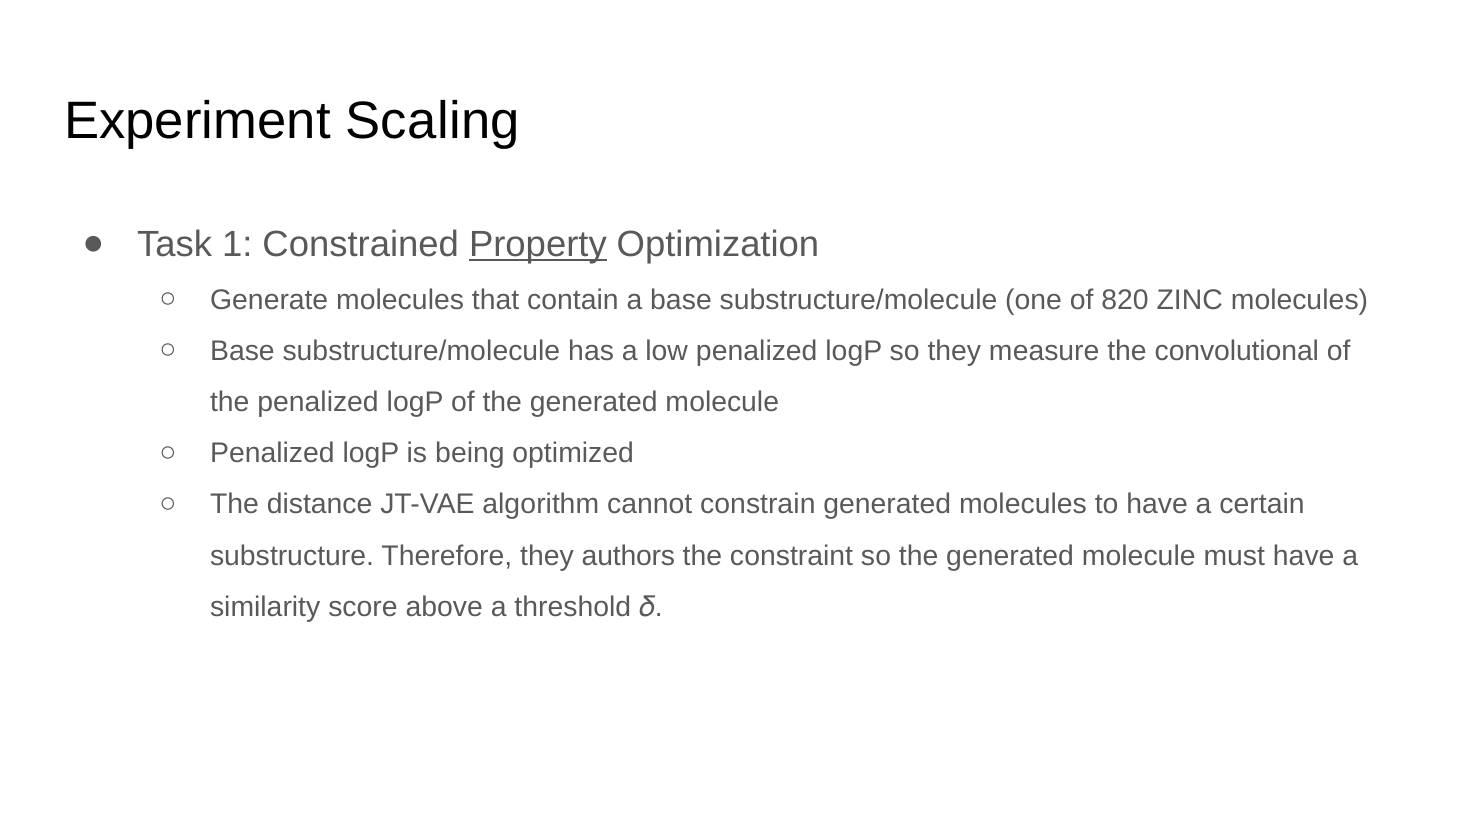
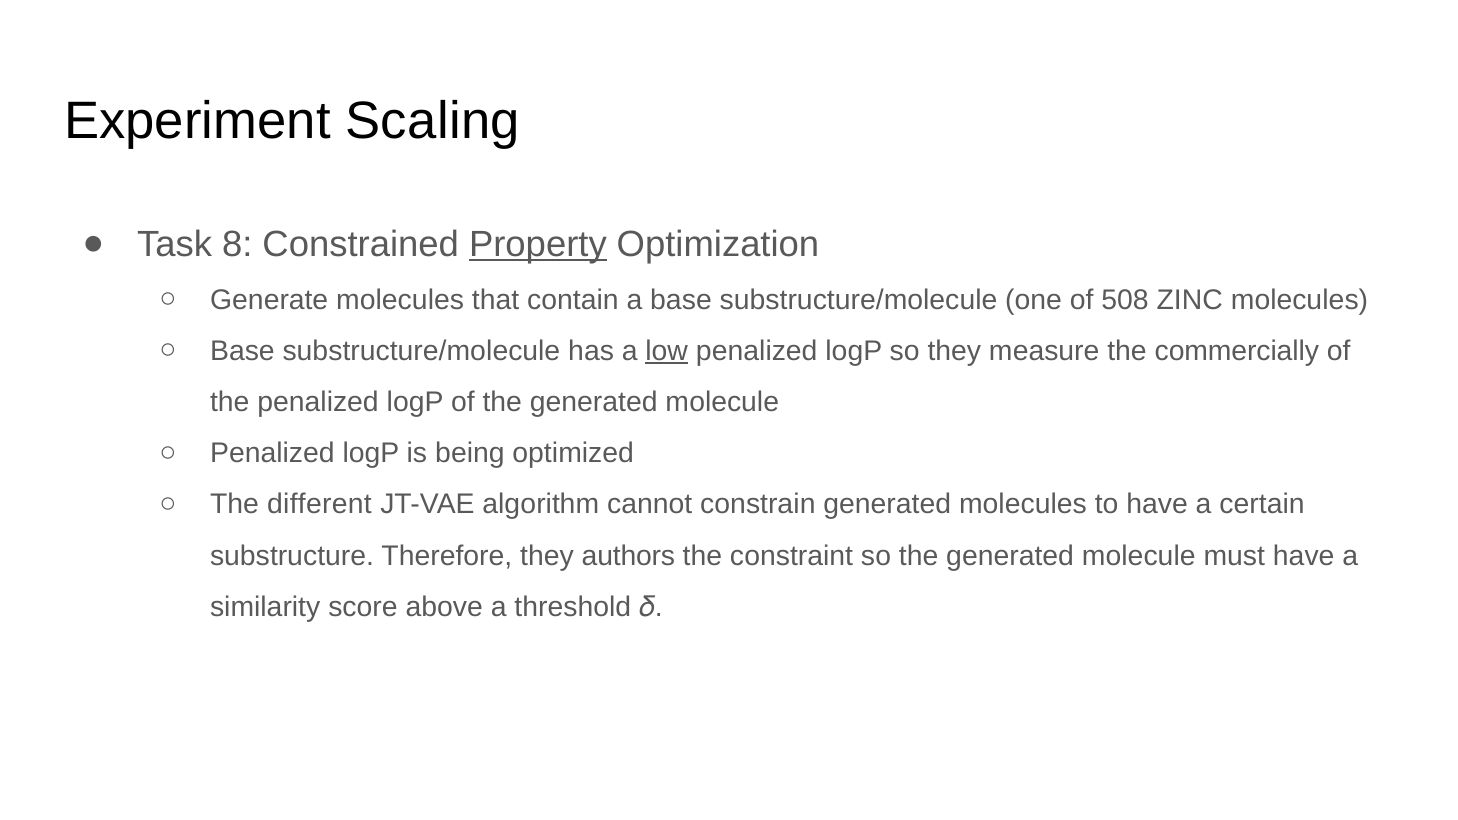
1: 1 -> 8 (237, 245)
820: 820 -> 508 (1125, 300)
low underline: none -> present (667, 351)
convolutional: convolutional -> commercially (1237, 351)
distance: distance -> different (320, 505)
